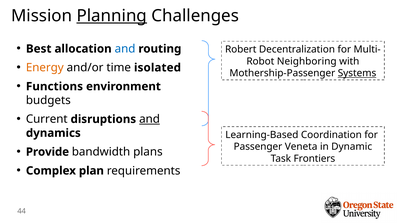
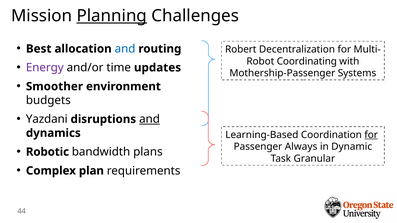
Neighboring: Neighboring -> Coordinating (307, 61)
Energy colour: orange -> purple (45, 68)
isolated: isolated -> updates (158, 68)
Systems underline: present -> none (357, 73)
Functions: Functions -> Smoother (54, 87)
Current: Current -> Yazdani (47, 119)
for underline: none -> present (371, 135)
Veneta: Veneta -> Always (301, 147)
Provide: Provide -> Robotic (47, 152)
Frontiers: Frontiers -> Granular (314, 159)
